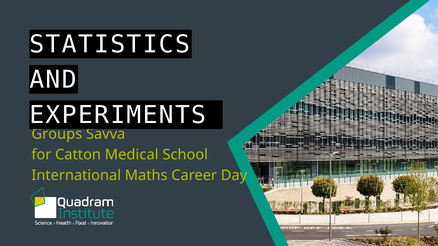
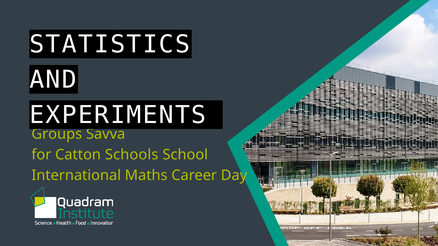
Medical: Medical -> Schools (132, 155)
